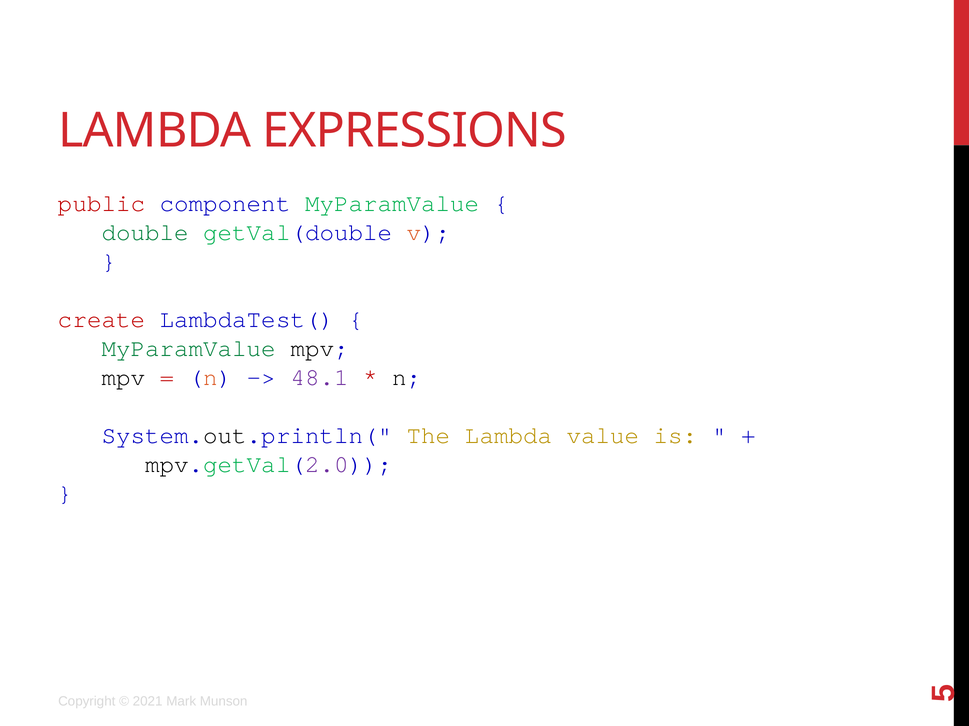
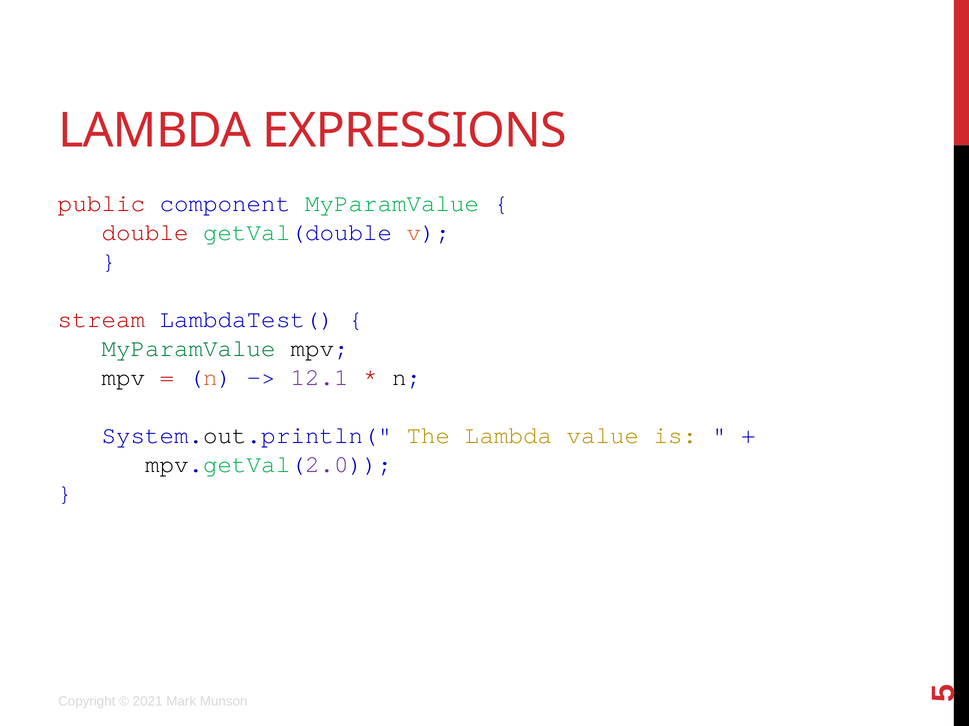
double colour: green -> red (145, 232)
create: create -> stream (102, 320)
48.1: 48.1 -> 12.1 (320, 378)
